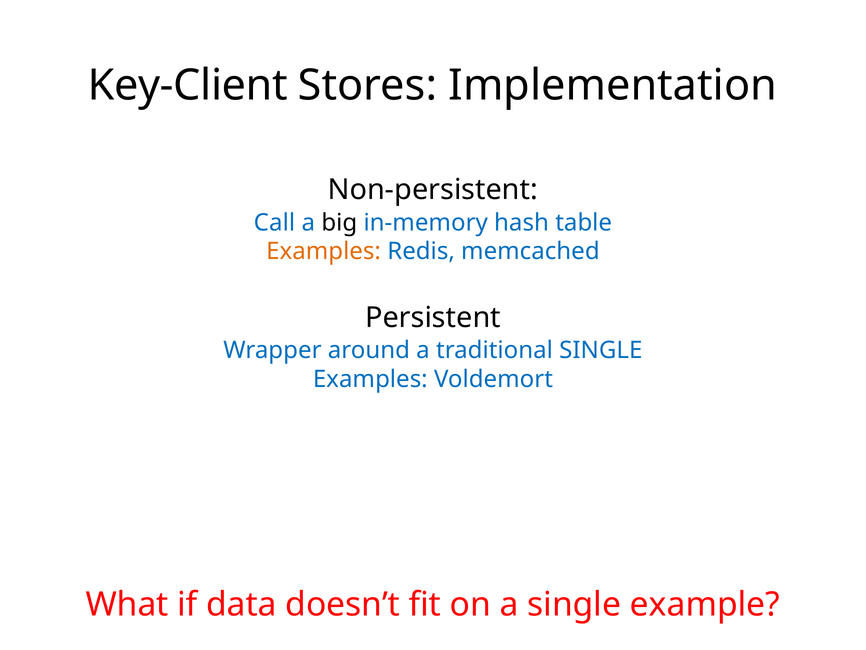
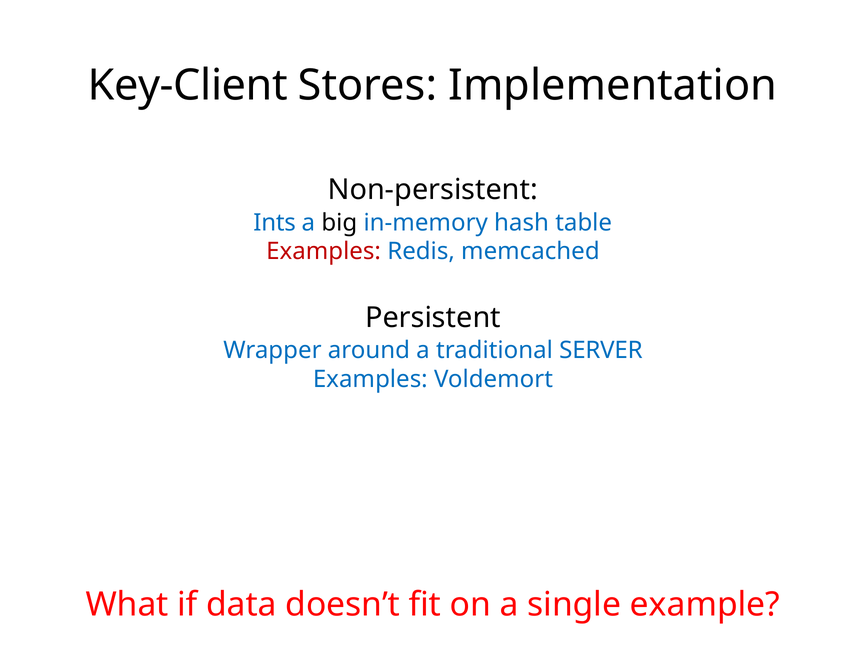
Call: Call -> Ints (275, 222)
Examples colour: orange -> red (324, 251)
traditional SINGLE: SINGLE -> SERVER (601, 350)
